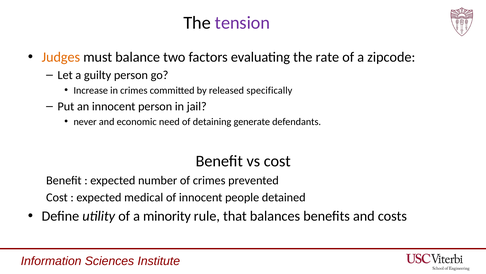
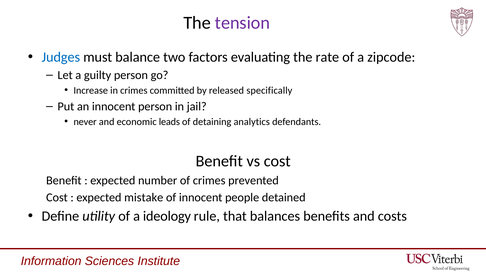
Judges colour: orange -> blue (61, 57)
need: need -> leads (169, 122)
generate: generate -> analytics (252, 122)
medical: medical -> mistake (144, 197)
minority: minority -> ideology (167, 216)
